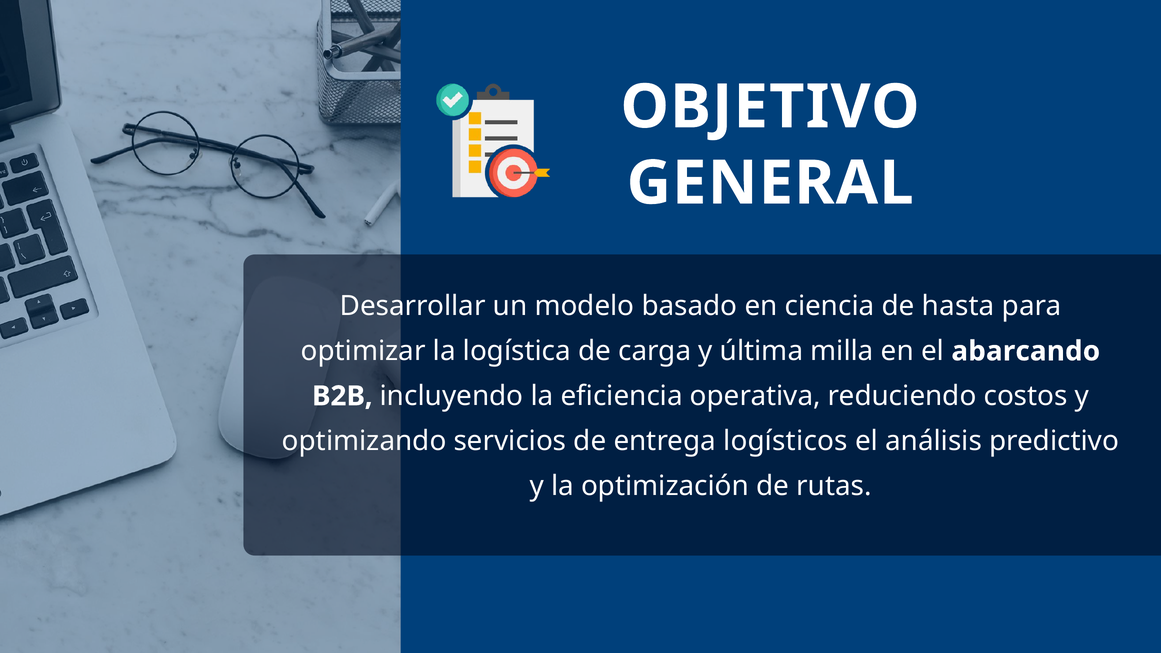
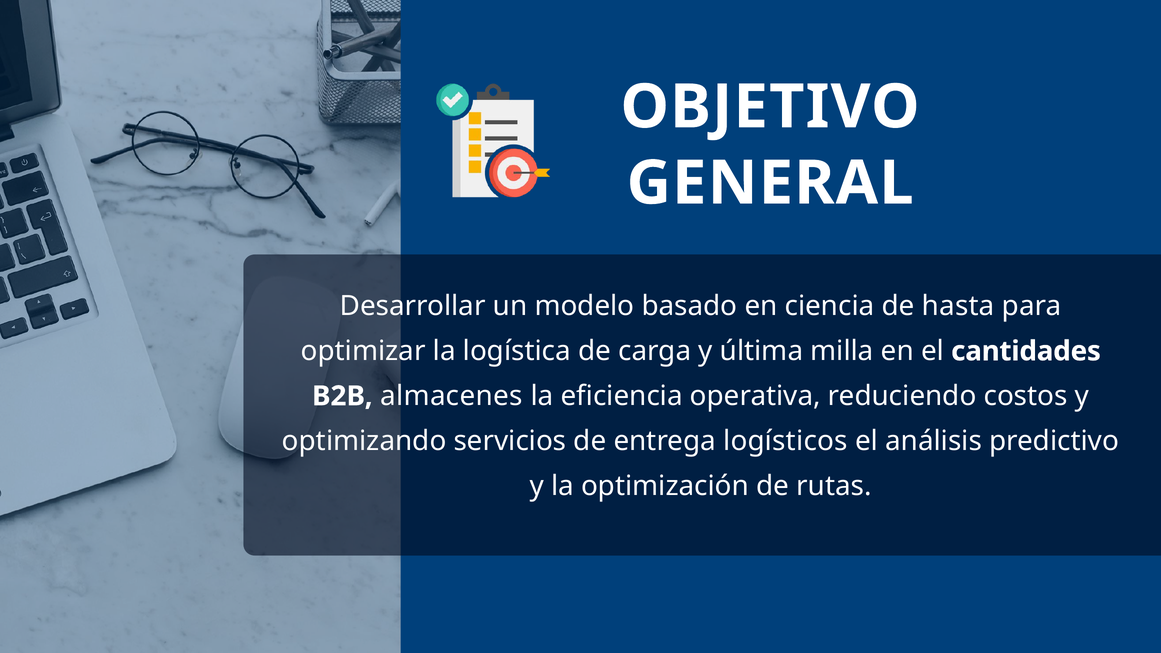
abarcando: abarcando -> cantidades (1026, 351)
incluyendo: incluyendo -> almacenes (451, 396)
